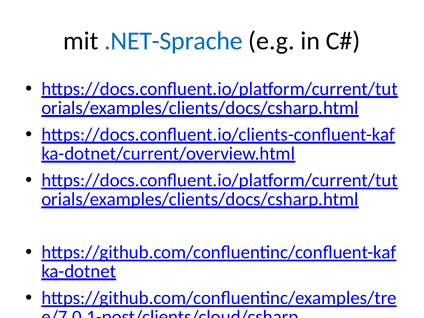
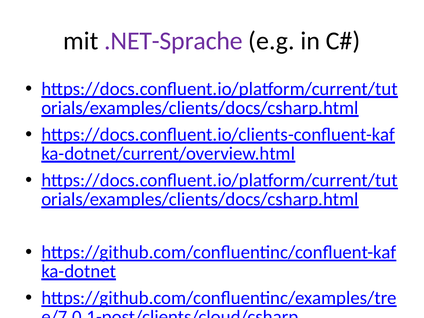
.NET-Sprache colour: blue -> purple (173, 41)
